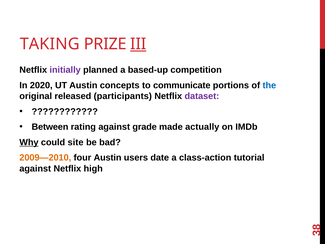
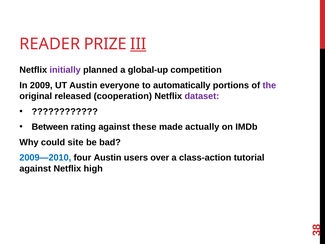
TAKING: TAKING -> READER (50, 44)
based-up: based-up -> global-up (148, 70)
2020: 2020 -> 2009 (41, 85)
concepts: concepts -> everyone (120, 85)
communicate: communicate -> automatically (182, 85)
the colour: blue -> purple (269, 85)
participants: participants -> cooperation (123, 96)
grade: grade -> these (145, 127)
Why underline: present -> none (29, 142)
2009—2010 colour: orange -> blue (45, 158)
date: date -> over (160, 158)
